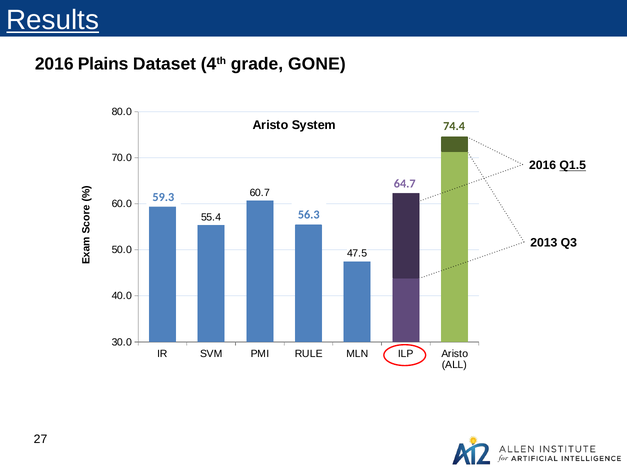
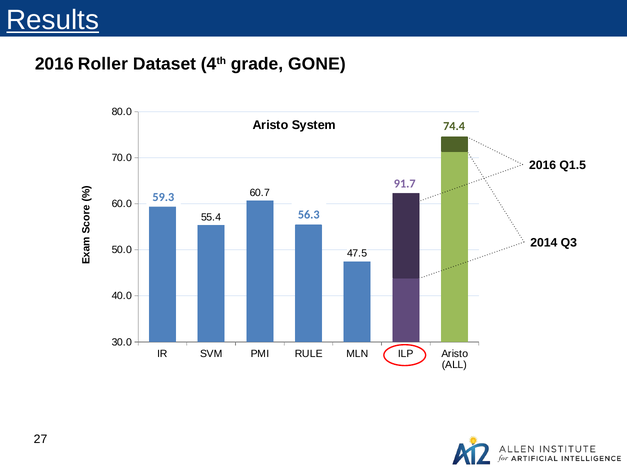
Plains: Plains -> Roller (103, 64)
Q1.5 underline: present -> none (573, 165)
64.7: 64.7 -> 91.7 (405, 184)
2013: 2013 -> 2014 (544, 243)
